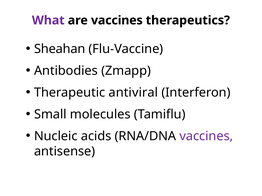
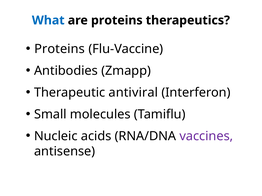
What colour: purple -> blue (48, 20)
are vaccines: vaccines -> proteins (117, 20)
Sheahan: Sheahan -> Proteins (60, 49)
